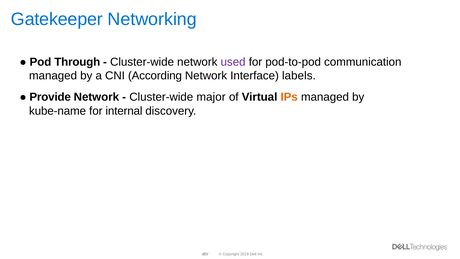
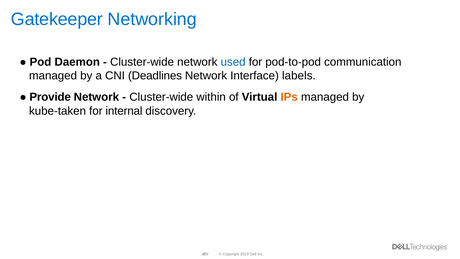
Through: Through -> Daemon (77, 62)
used colour: purple -> blue (233, 62)
According: According -> Deadlines (155, 76)
major: major -> within (211, 97)
kube-name: kube-name -> kube-taken (58, 111)
